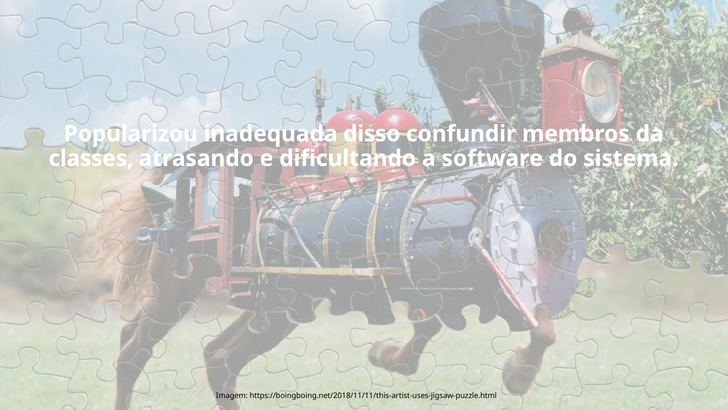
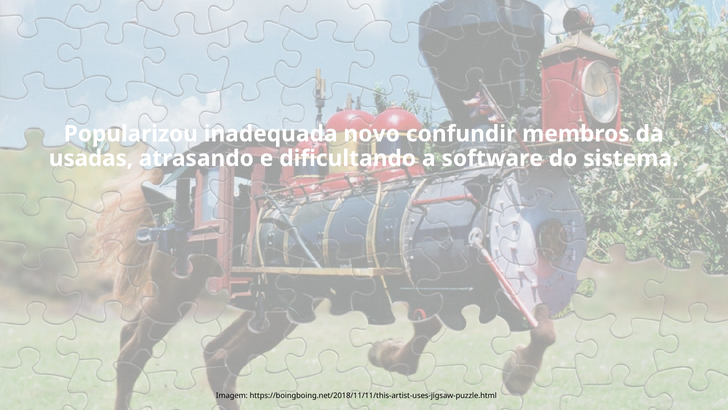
disso: disso -> novo (372, 134)
classes: classes -> usadas (91, 158)
